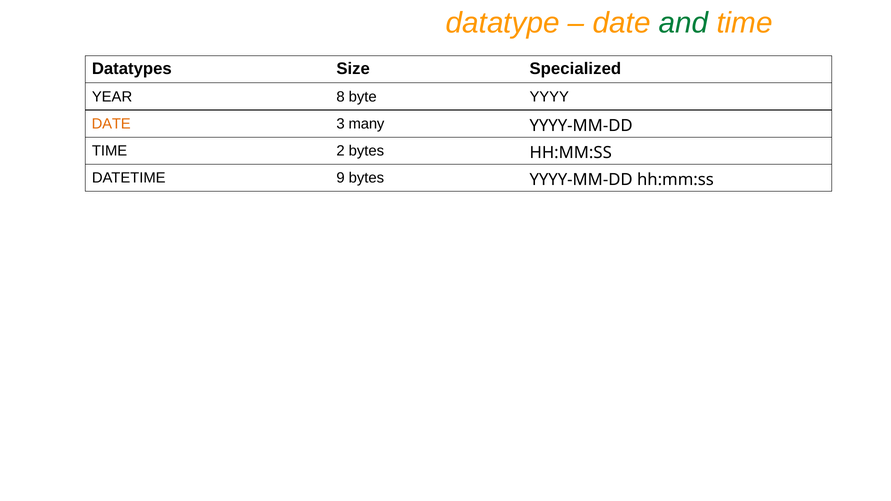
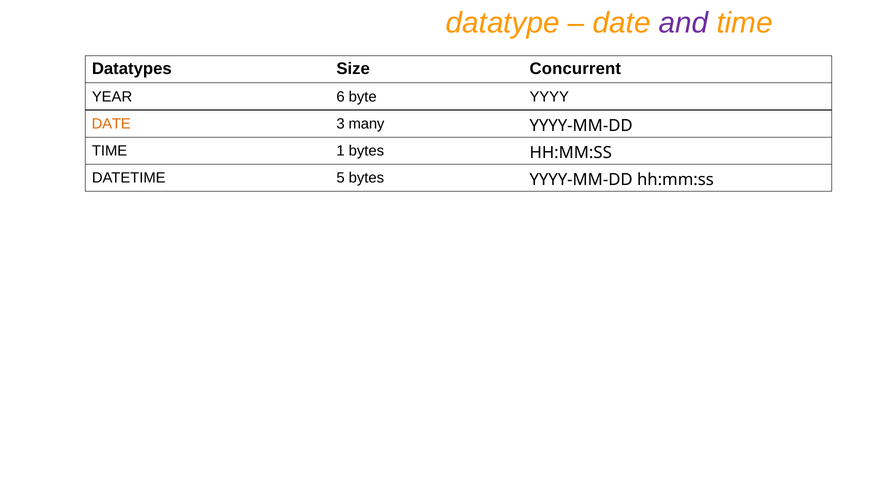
and colour: green -> purple (684, 23)
Specialized: Specialized -> Concurrent (575, 69)
8: 8 -> 6 (341, 97)
2: 2 -> 1 (341, 151)
9: 9 -> 5 (341, 178)
